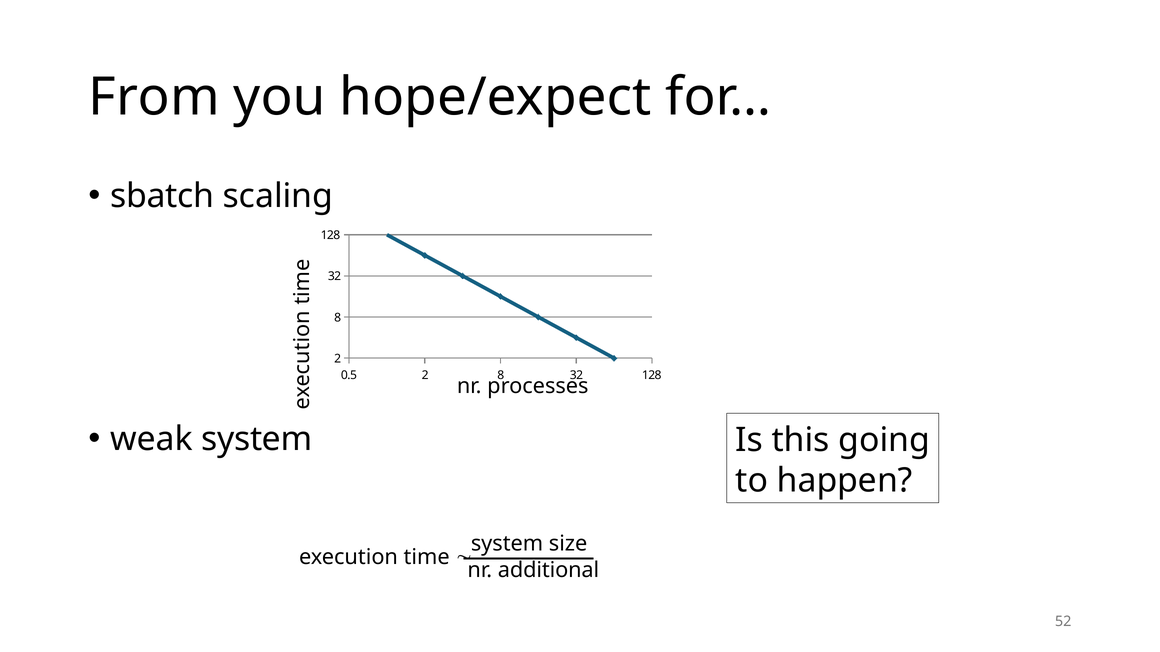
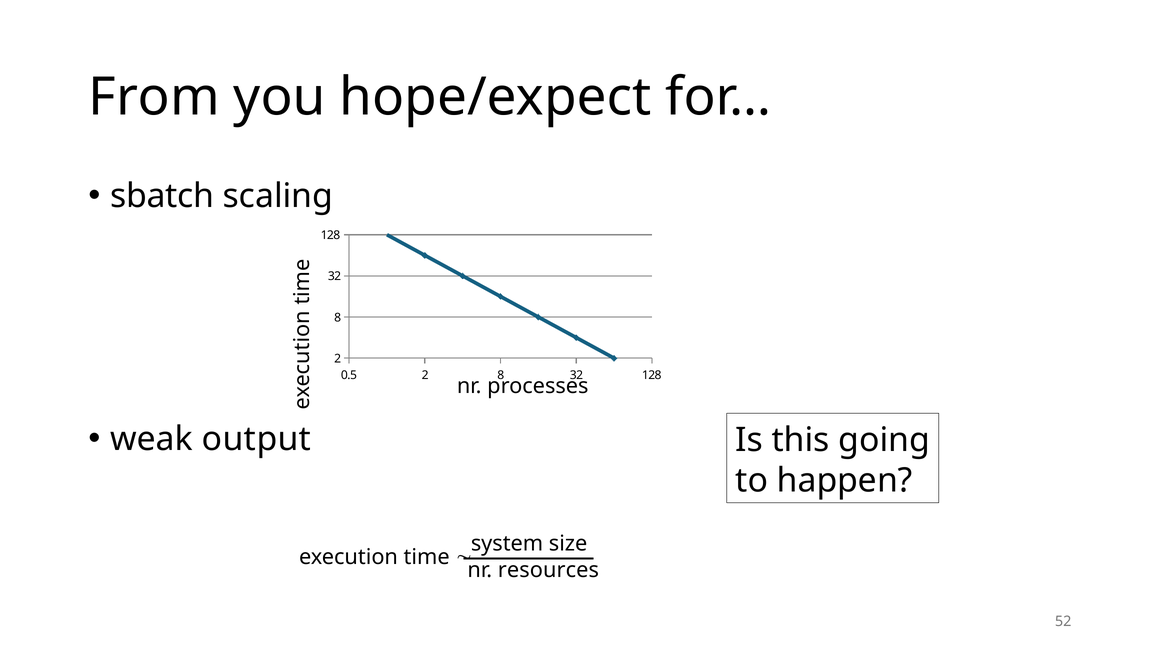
weak system: system -> output (257, 439)
additional: additional -> resources (548, 570)
